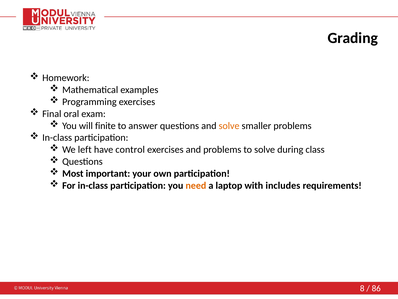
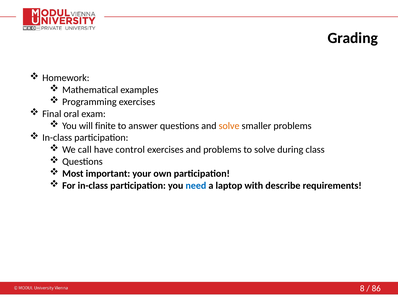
left: left -> call (85, 149)
need colour: orange -> blue (196, 185)
includes: includes -> describe (283, 185)
